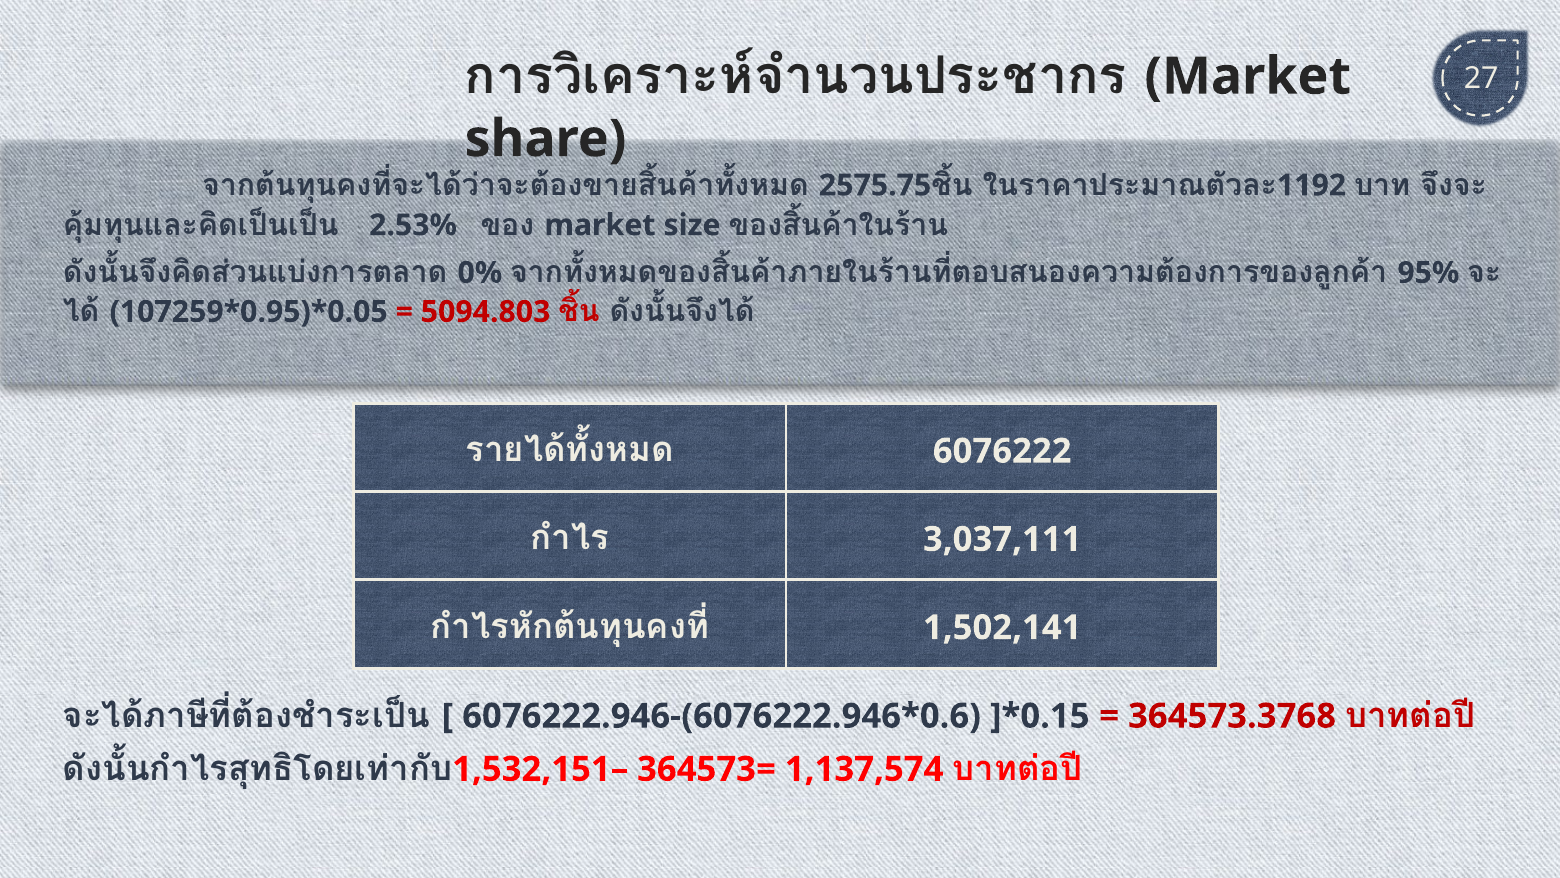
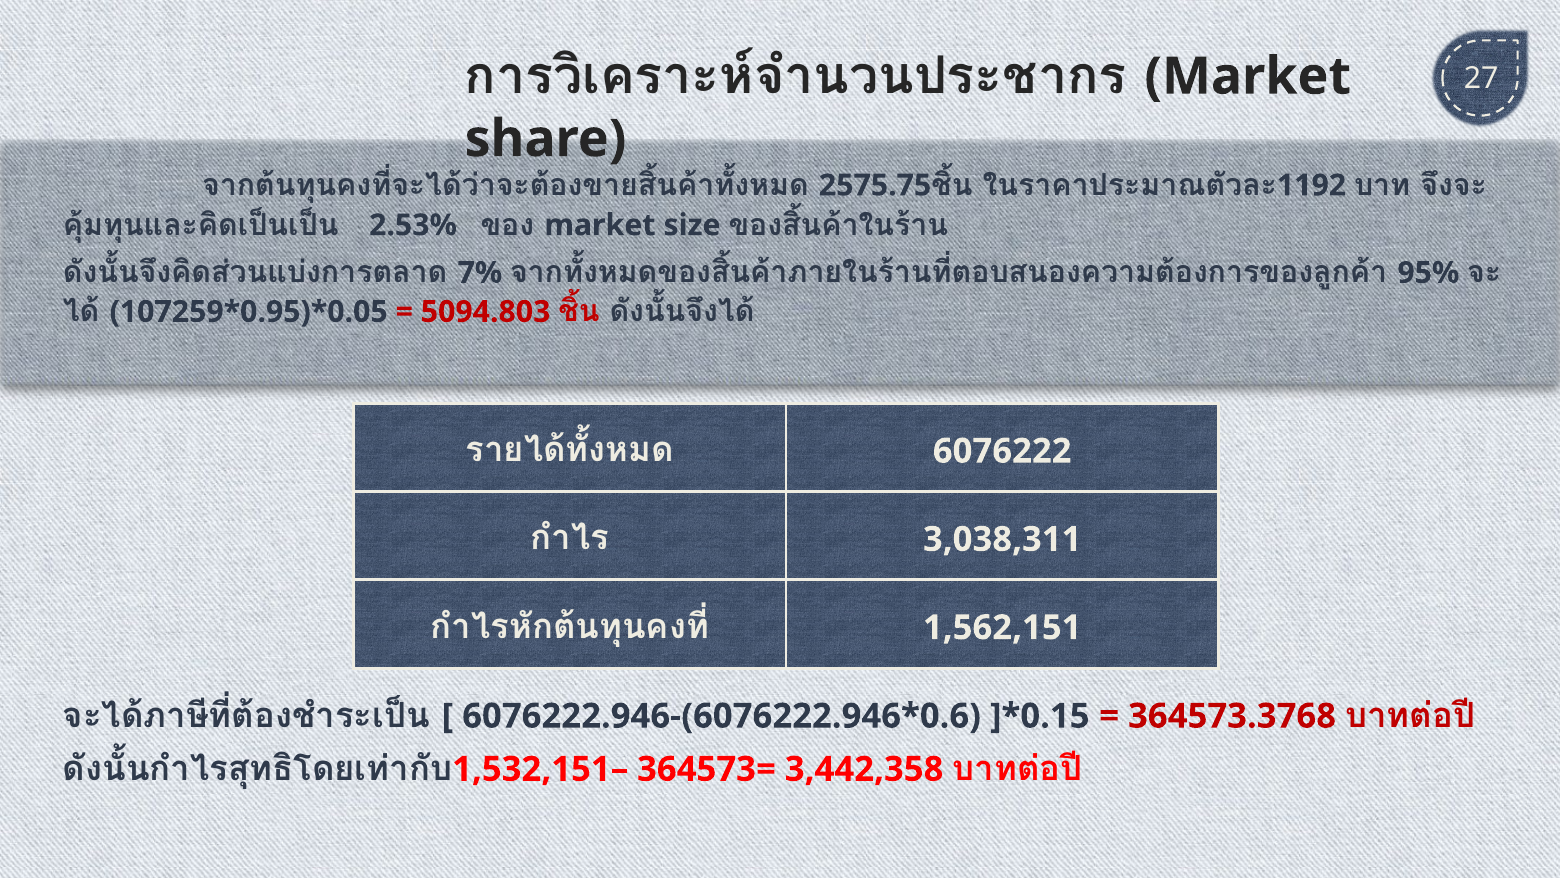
0%: 0% -> 7% (480, 273)
3,037,111: 3,037,111 -> 3,038,311 (1002, 539)
1,502,141: 1,502,141 -> 1,562,151 (1002, 627)
1,137,574: 1,137,574 -> 3,442,358 (864, 769)
